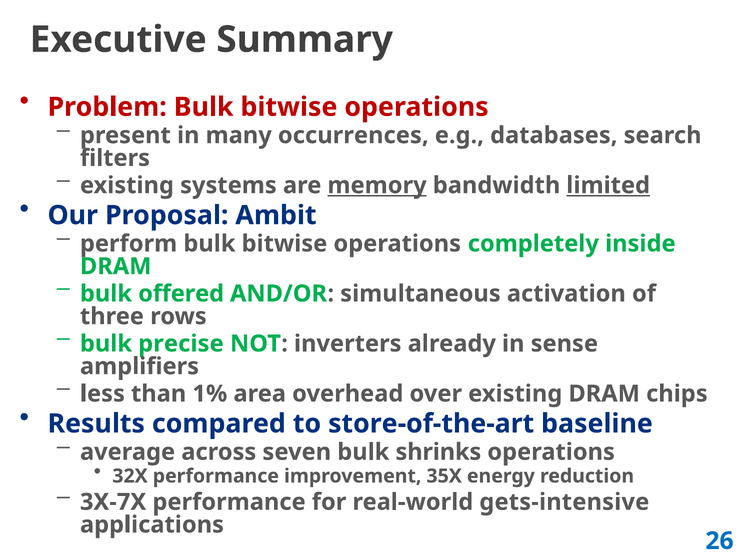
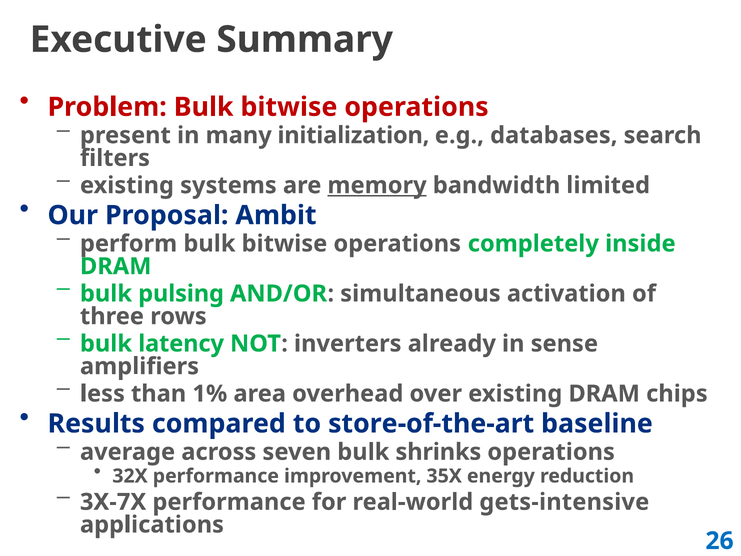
occurrences: occurrences -> initialization (353, 135)
limited underline: present -> none (608, 185)
offered: offered -> pulsing (181, 294)
precise: precise -> latency (181, 344)
